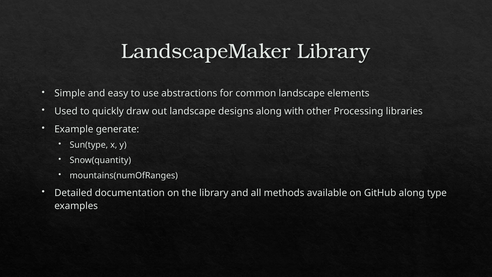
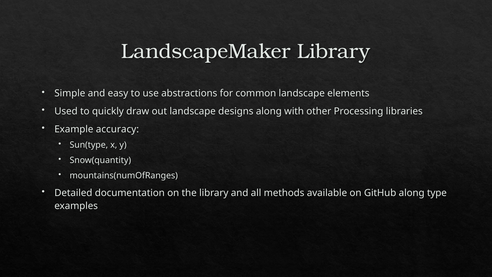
generate: generate -> accuracy (117, 129)
